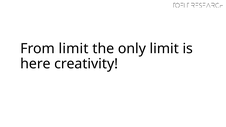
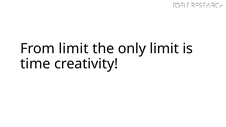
here: here -> time (35, 64)
